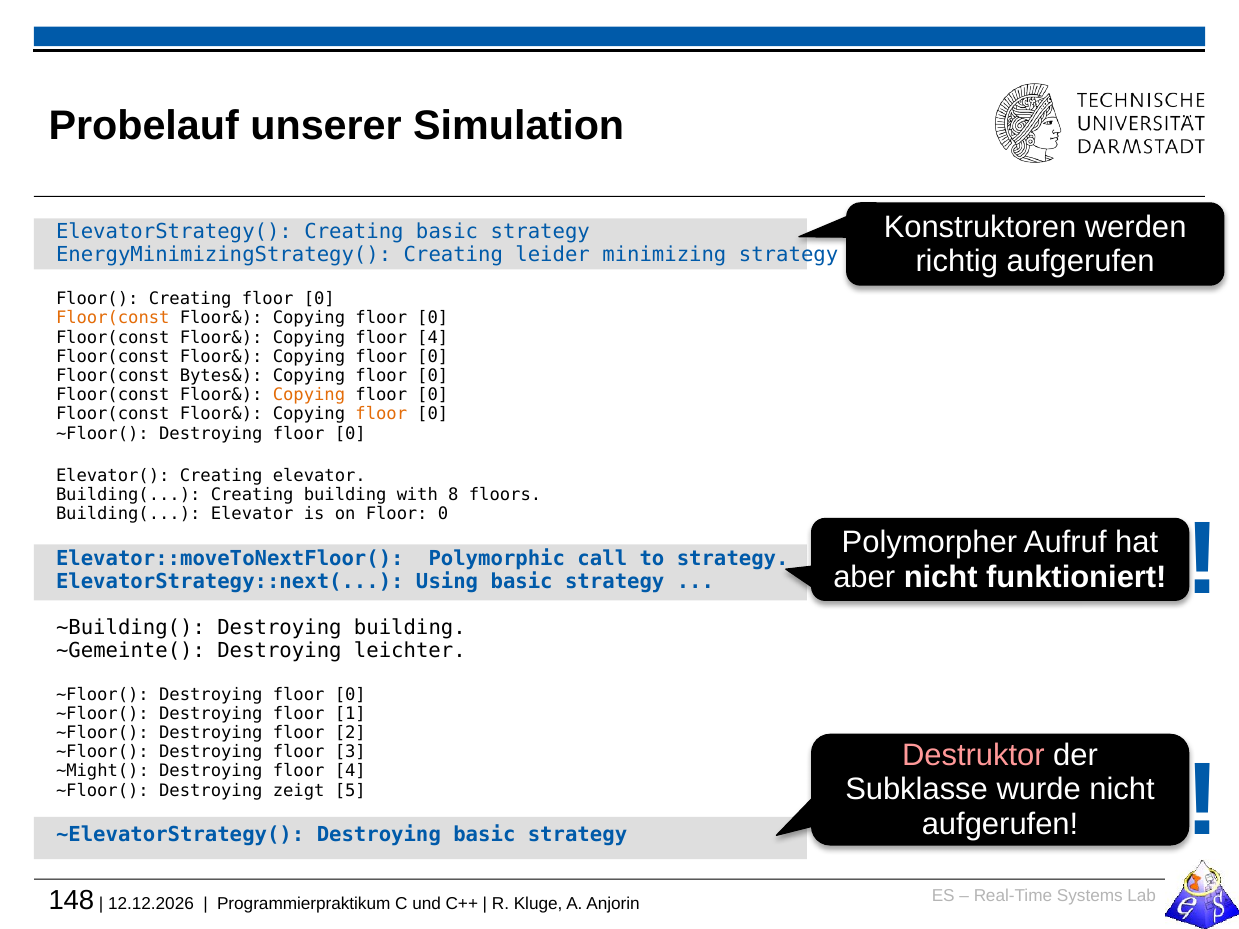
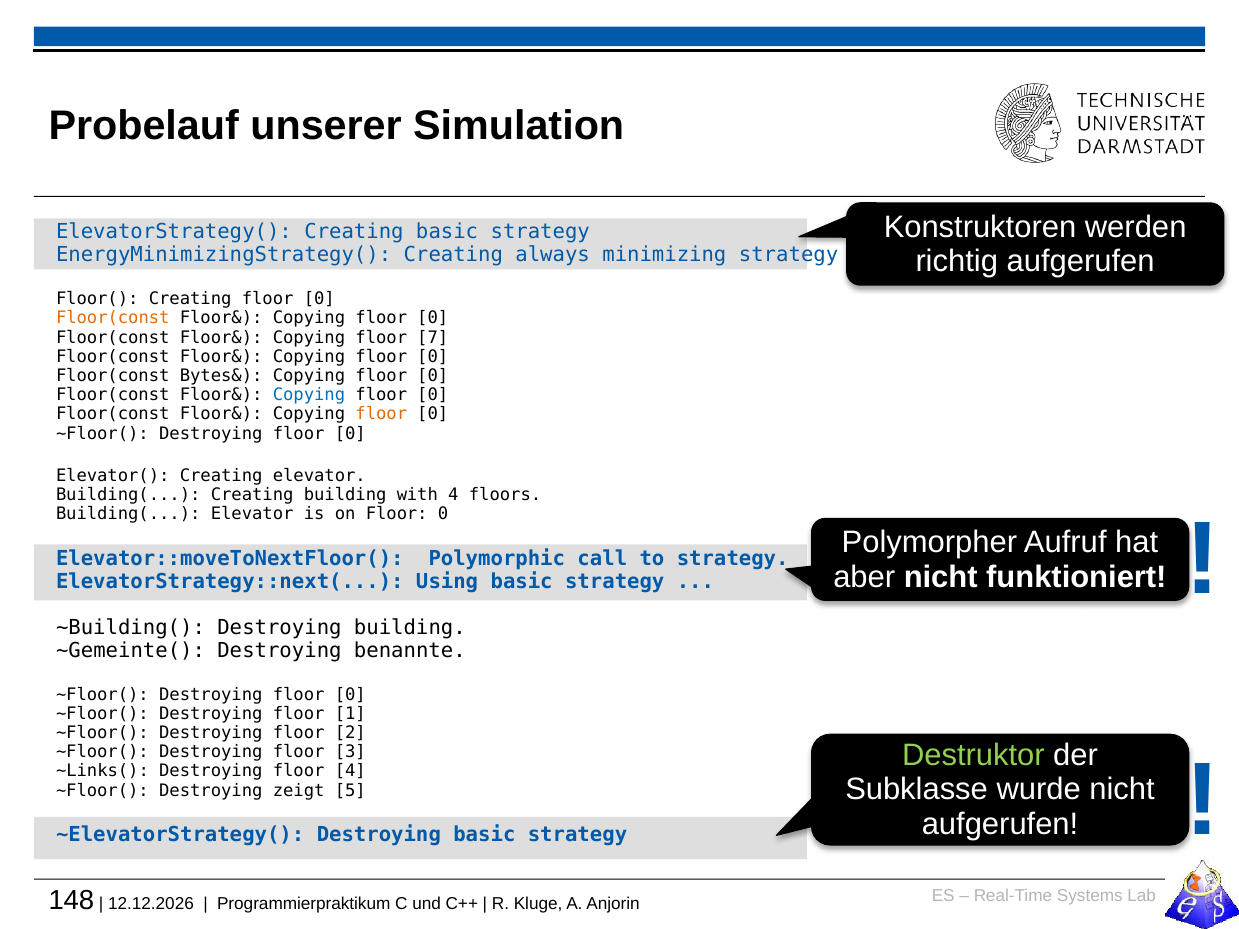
leider: leider -> always (553, 255)
Copying floor 4: 4 -> 7 (433, 337)
Copying colour: orange -> blue (309, 395)
with 8: 8 -> 4 (453, 495)
leichter: leichter -> benannte (410, 651)
Destruktor colour: pink -> light green (973, 755)
~Might(: ~Might( -> ~Links( (102, 772)
